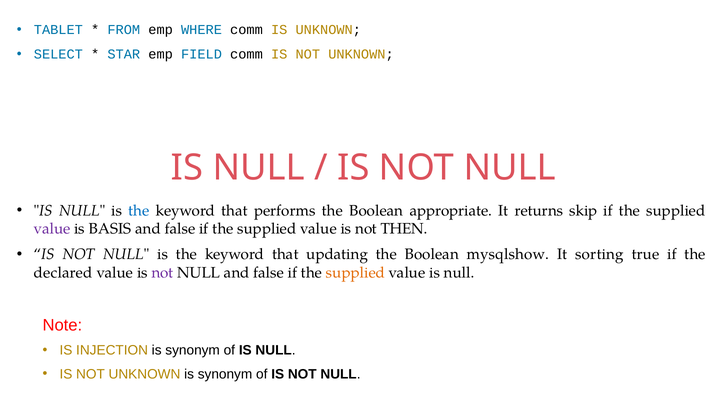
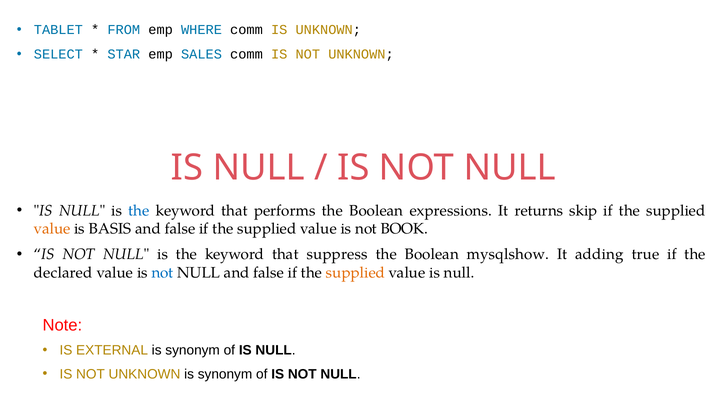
FIELD: FIELD -> SALES (201, 54)
appropriate: appropriate -> expressions (451, 211)
value colour: purple -> orange (52, 229)
THEN: THEN -> BOOK (404, 229)
updating: updating -> suppress (337, 254)
sorting: sorting -> adding (599, 254)
not colour: purple -> blue (162, 273)
INJECTION: INJECTION -> EXTERNAL (112, 350)
